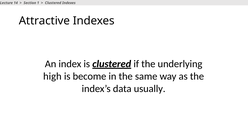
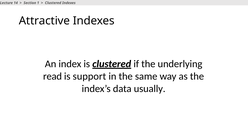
high: high -> read (52, 77)
become: become -> support (89, 77)
